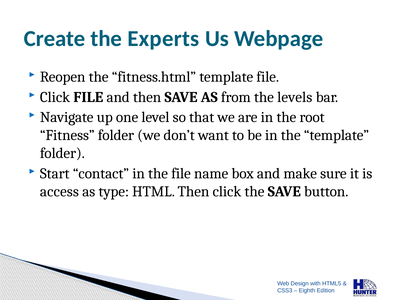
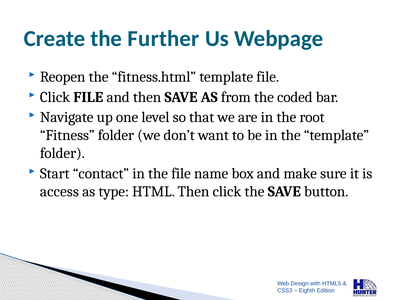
Experts: Experts -> Further (163, 39)
levels: levels -> coded (295, 97)
